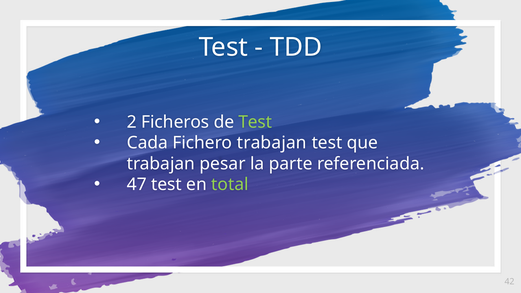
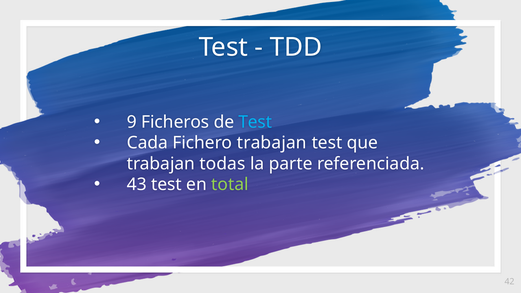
2: 2 -> 9 (132, 122)
Test colour: light green -> light blue (255, 122)
pesar: pesar -> todas (222, 164)
47: 47 -> 43 (137, 185)
